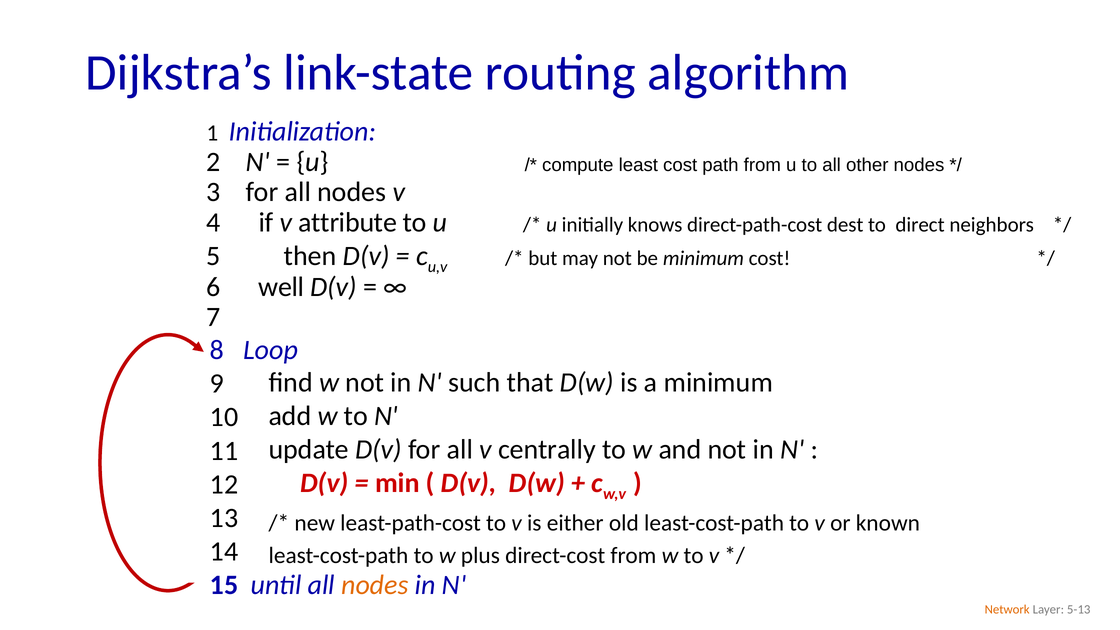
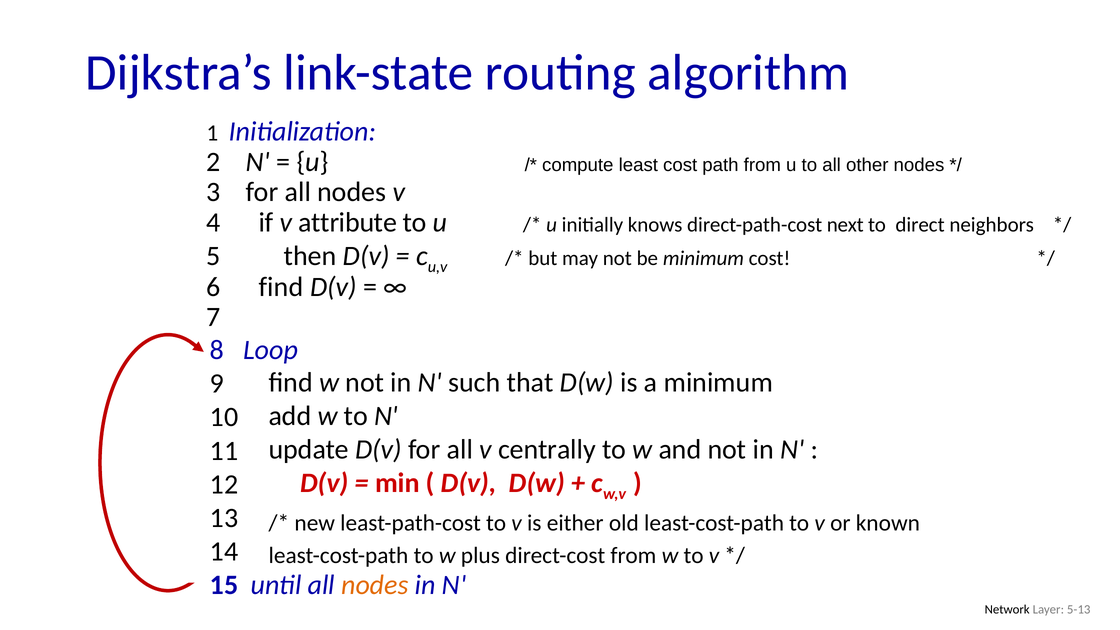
dest: dest -> next (845, 225)
6 well: well -> find (281, 287)
Network colour: orange -> black (1007, 609)
